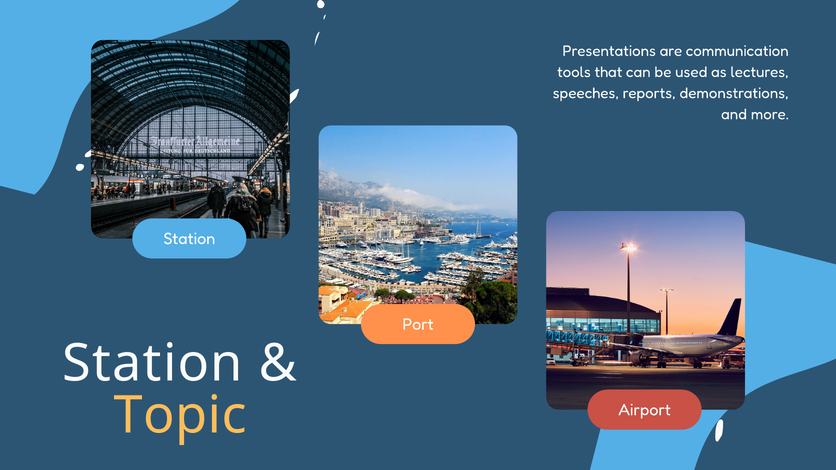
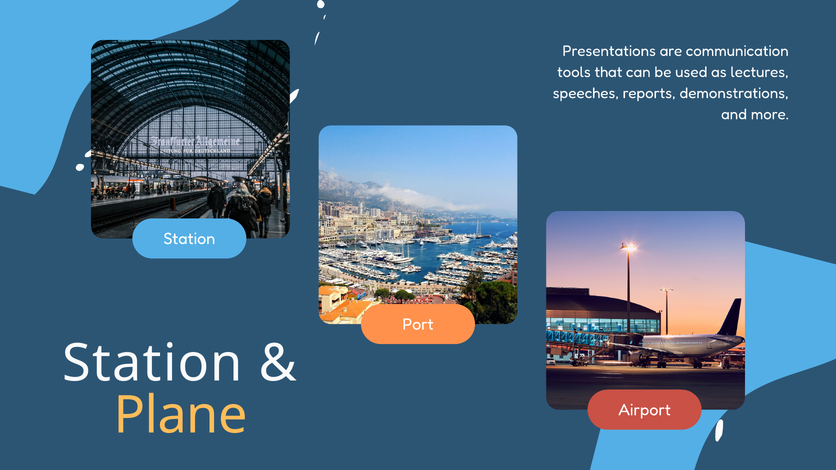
Topic: Topic -> Plane (181, 416)
